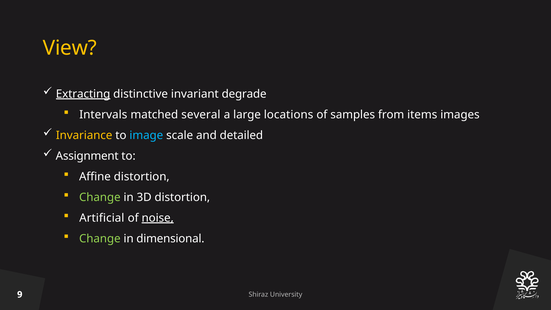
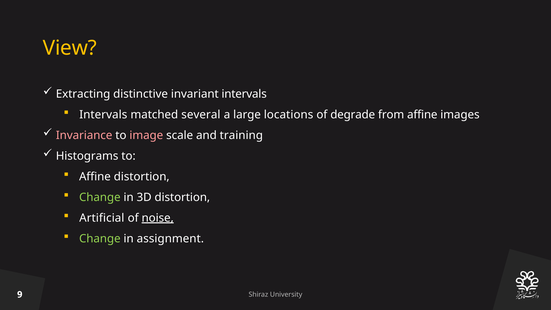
Extracting underline: present -> none (83, 94)
invariant degrade: degrade -> intervals (244, 94)
samples: samples -> degrade (353, 115)
from items: items -> affine (422, 115)
Invariance colour: yellow -> pink (84, 135)
image colour: light blue -> pink (146, 135)
detailed: detailed -> training (241, 135)
Assignment: Assignment -> Histograms (87, 156)
dimensional: dimensional -> assignment (170, 239)
